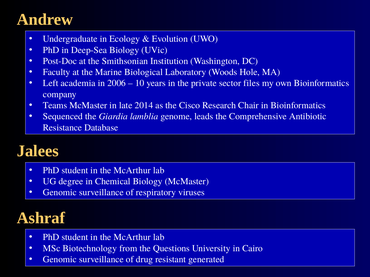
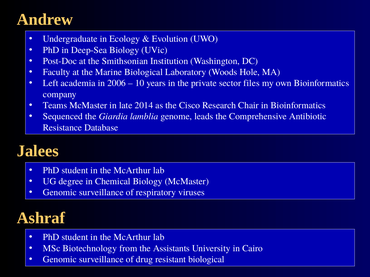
Questions: Questions -> Assistants (171, 249)
resistant generated: generated -> biological (206, 260)
